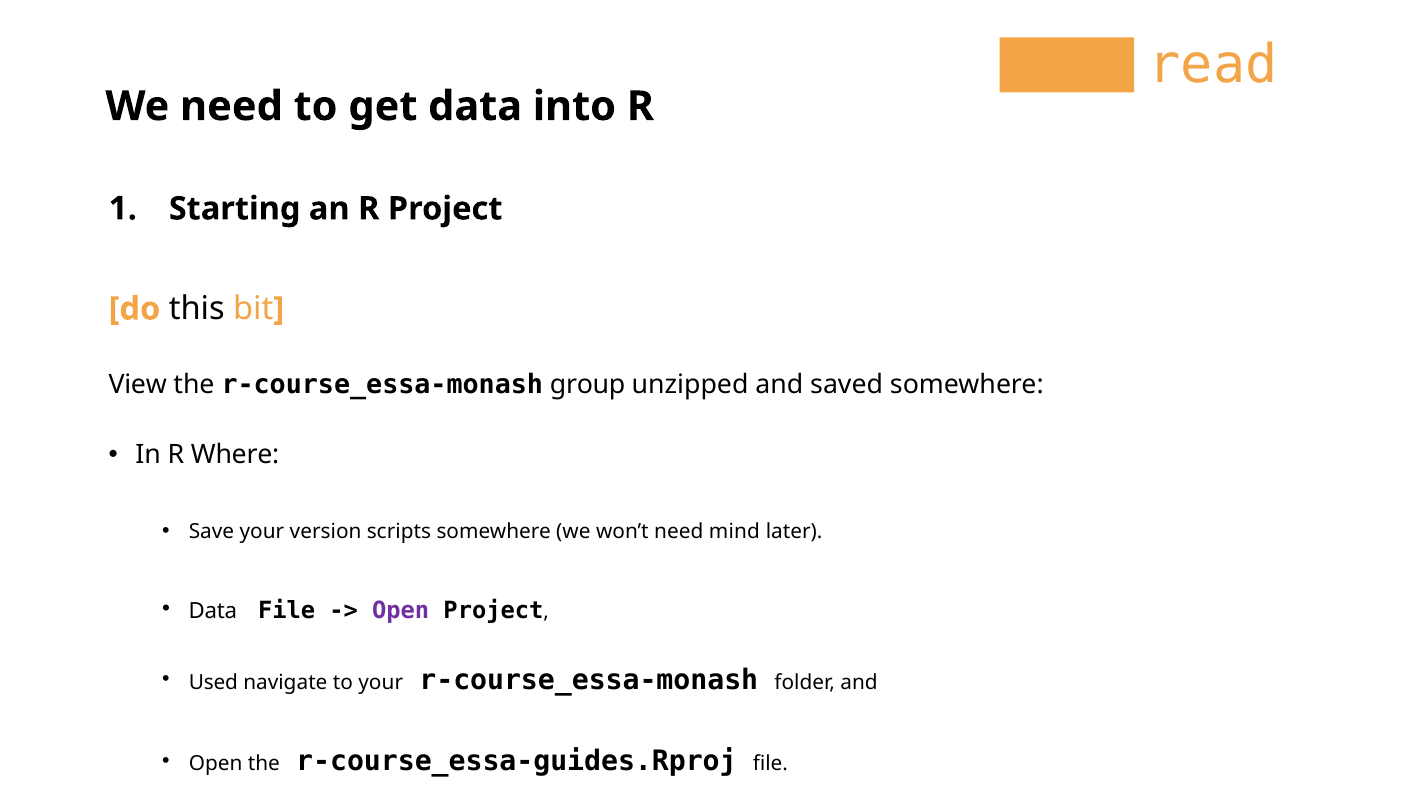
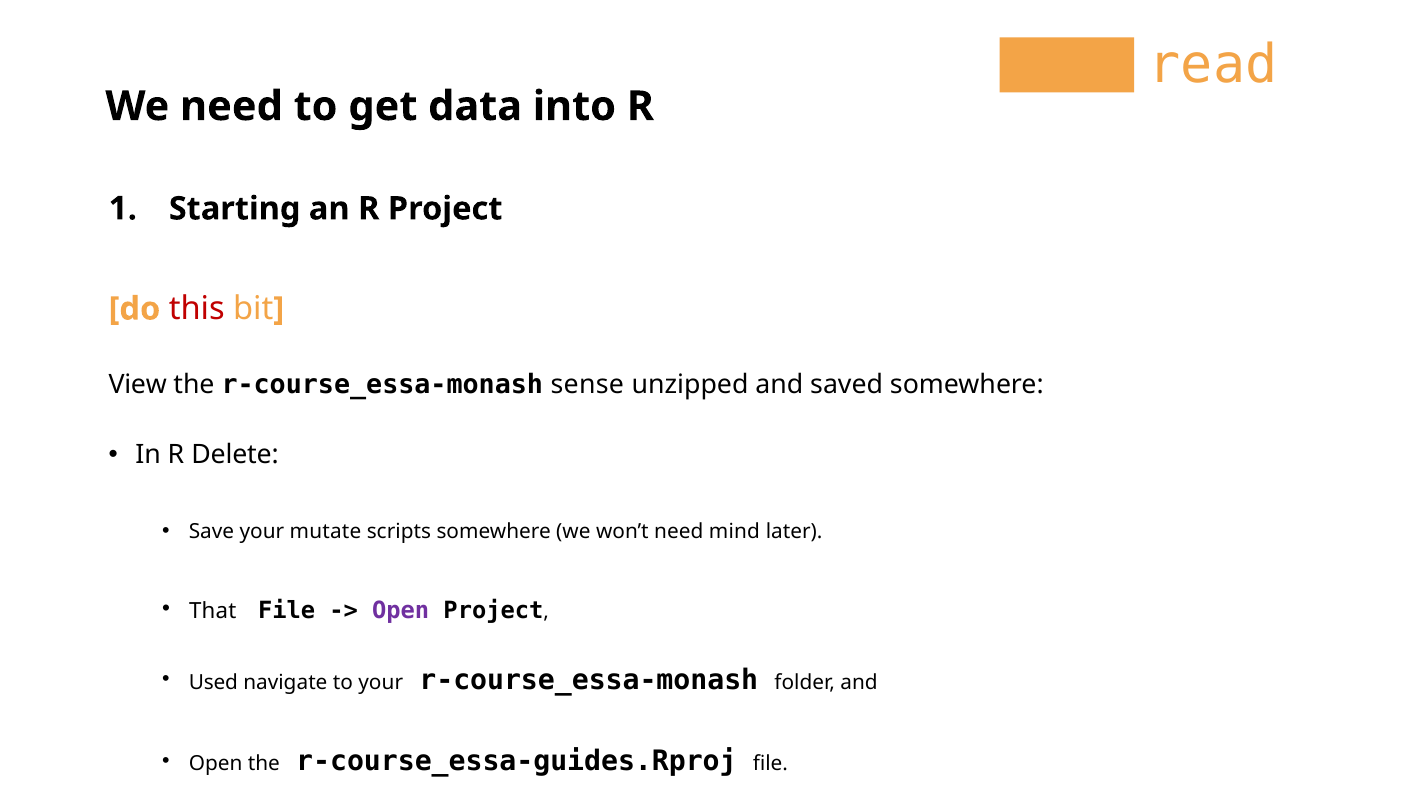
this colour: black -> red (197, 309)
group: group -> sense (587, 385)
Where: Where -> Delete (235, 455)
version: version -> mutate (326, 532)
Data: Data -> That (213, 611)
